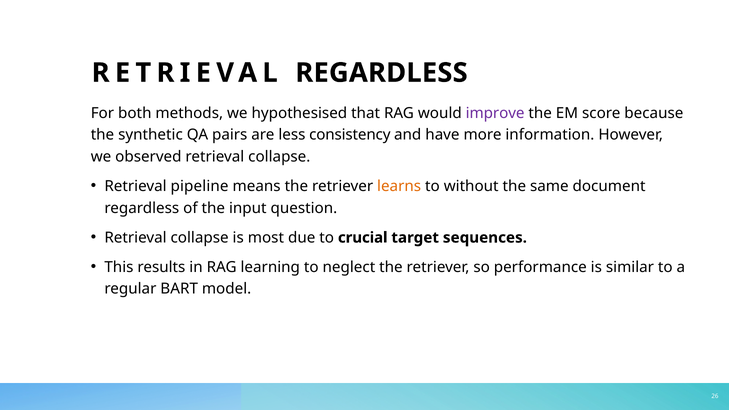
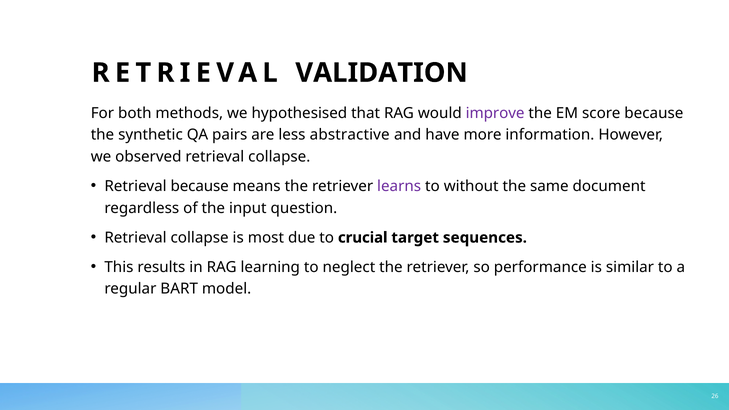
RETRIEVAL REGARDLESS: REGARDLESS -> VALIDATION (382, 73)
consistency: consistency -> abstractive (350, 135)
Retrieval pipeline: pipeline -> because (200, 186)
learns colour: orange -> purple (399, 186)
